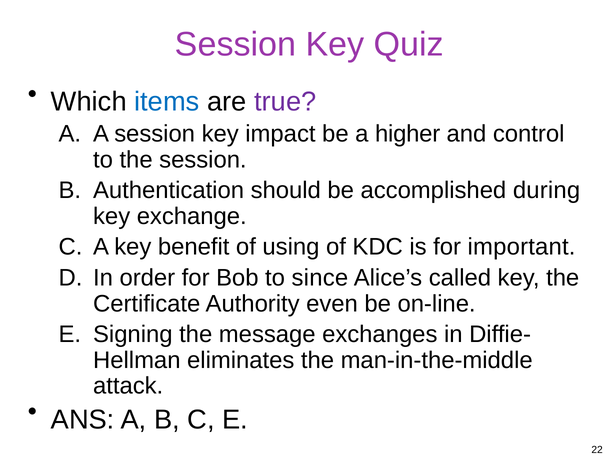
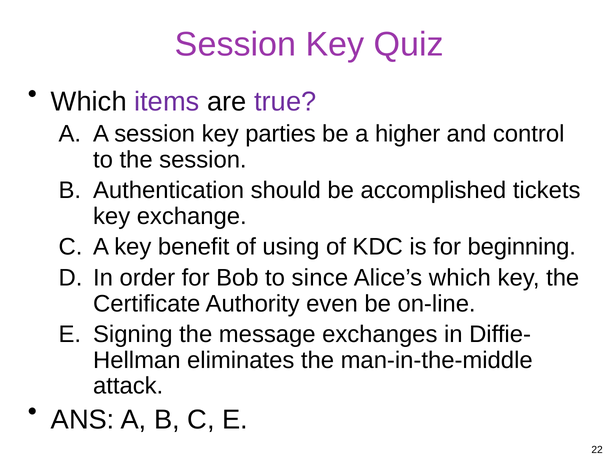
items colour: blue -> purple (167, 102)
impact: impact -> parties (281, 134)
during: during -> tickets (547, 190)
important: important -> beginning (522, 247)
Alice’s called: called -> which (460, 278)
